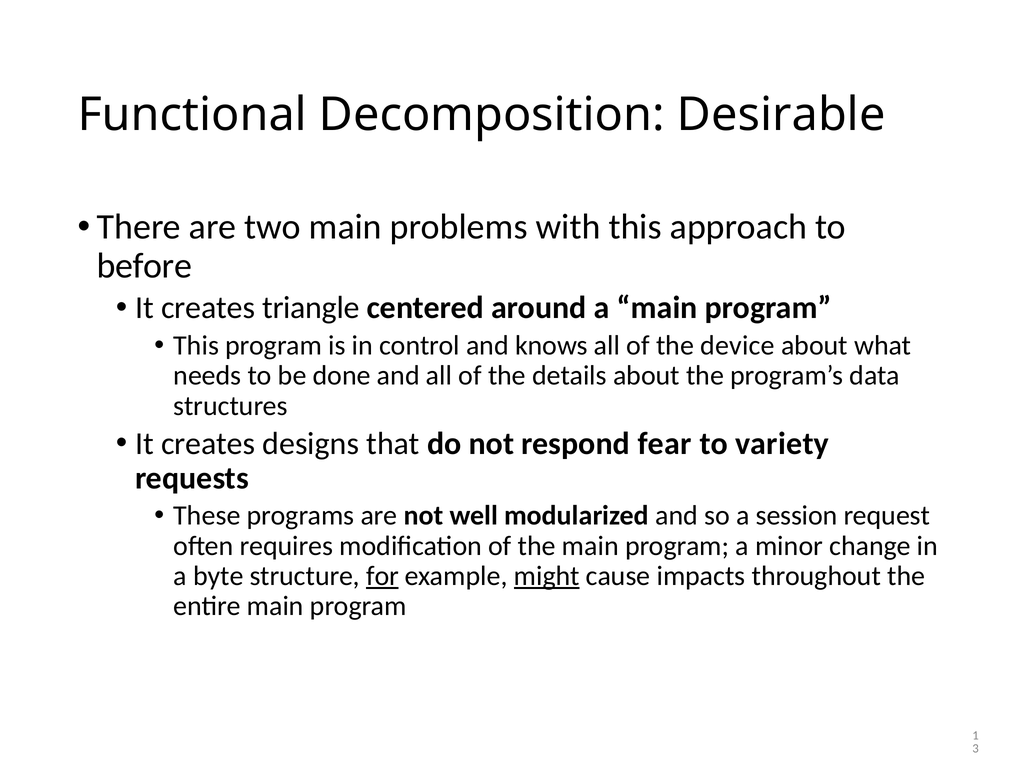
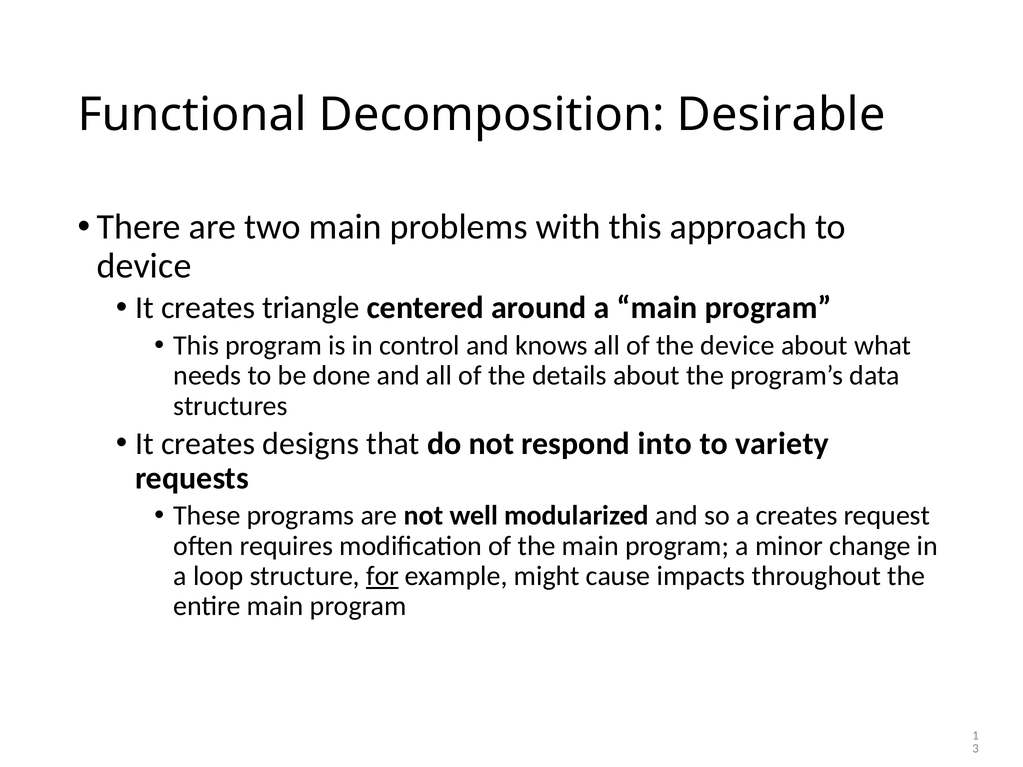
before: before -> device (144, 266)
fear: fear -> into (665, 444)
a session: session -> creates (797, 516)
byte: byte -> loop (218, 576)
might underline: present -> none (547, 576)
